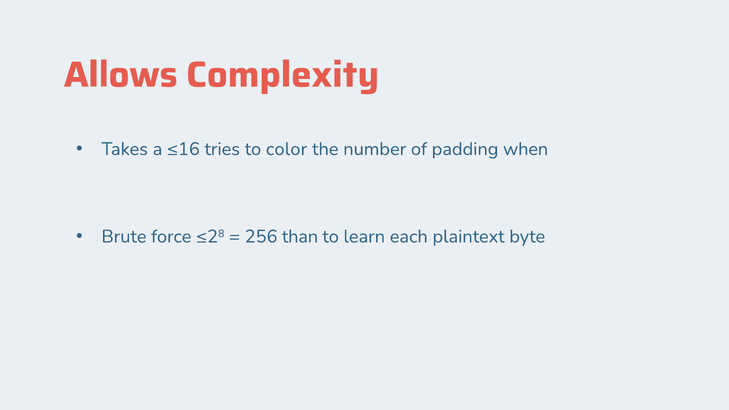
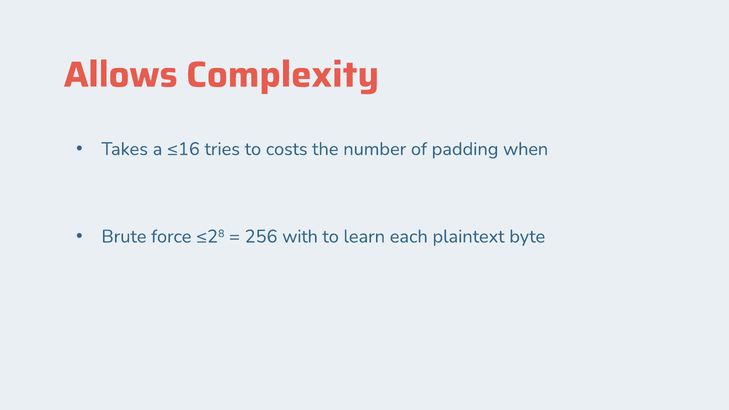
color: color -> costs (287, 149)
than: than -> with (300, 237)
